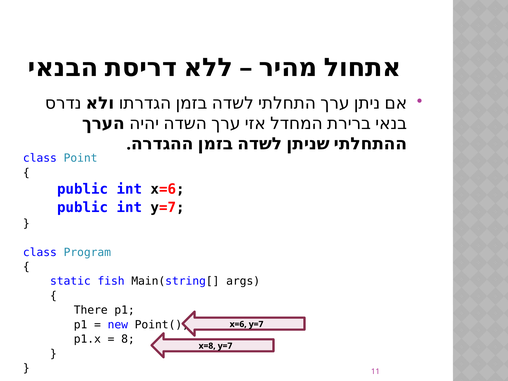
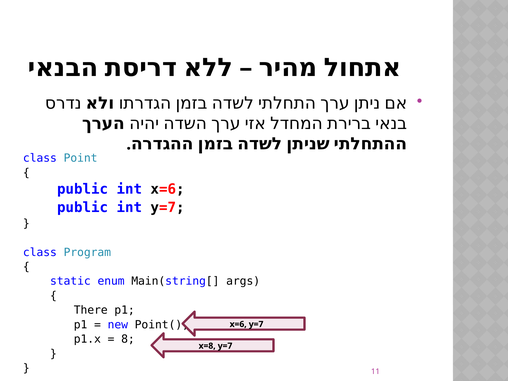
fish: fish -> enum (111, 281)
